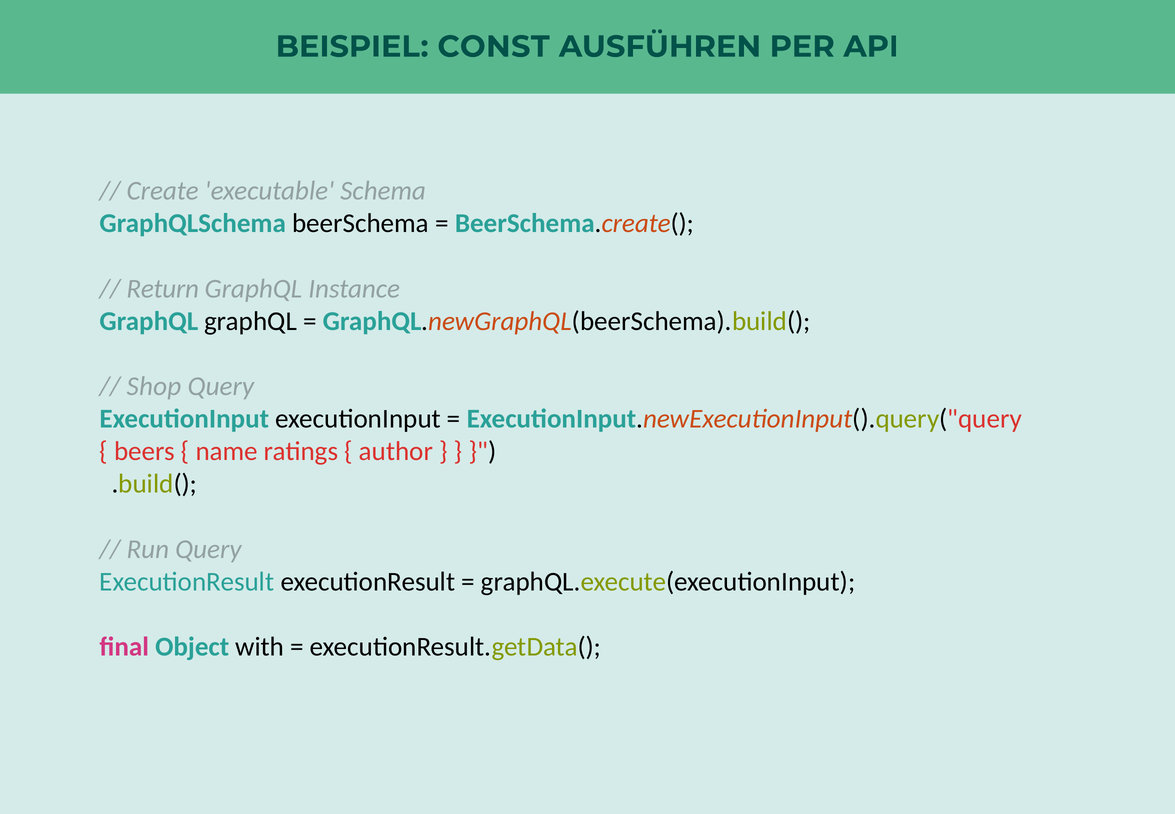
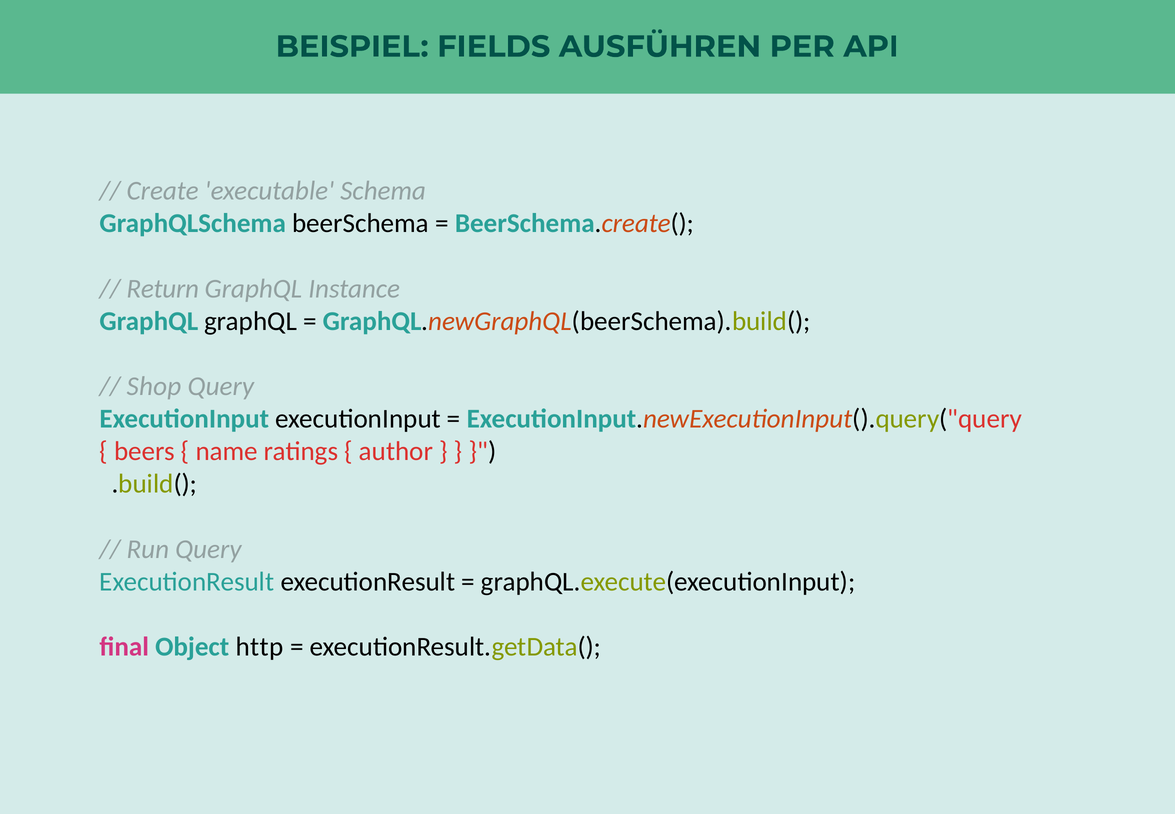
CONST: CONST -> FIELDS (494, 47)
with: with -> http (260, 646)
